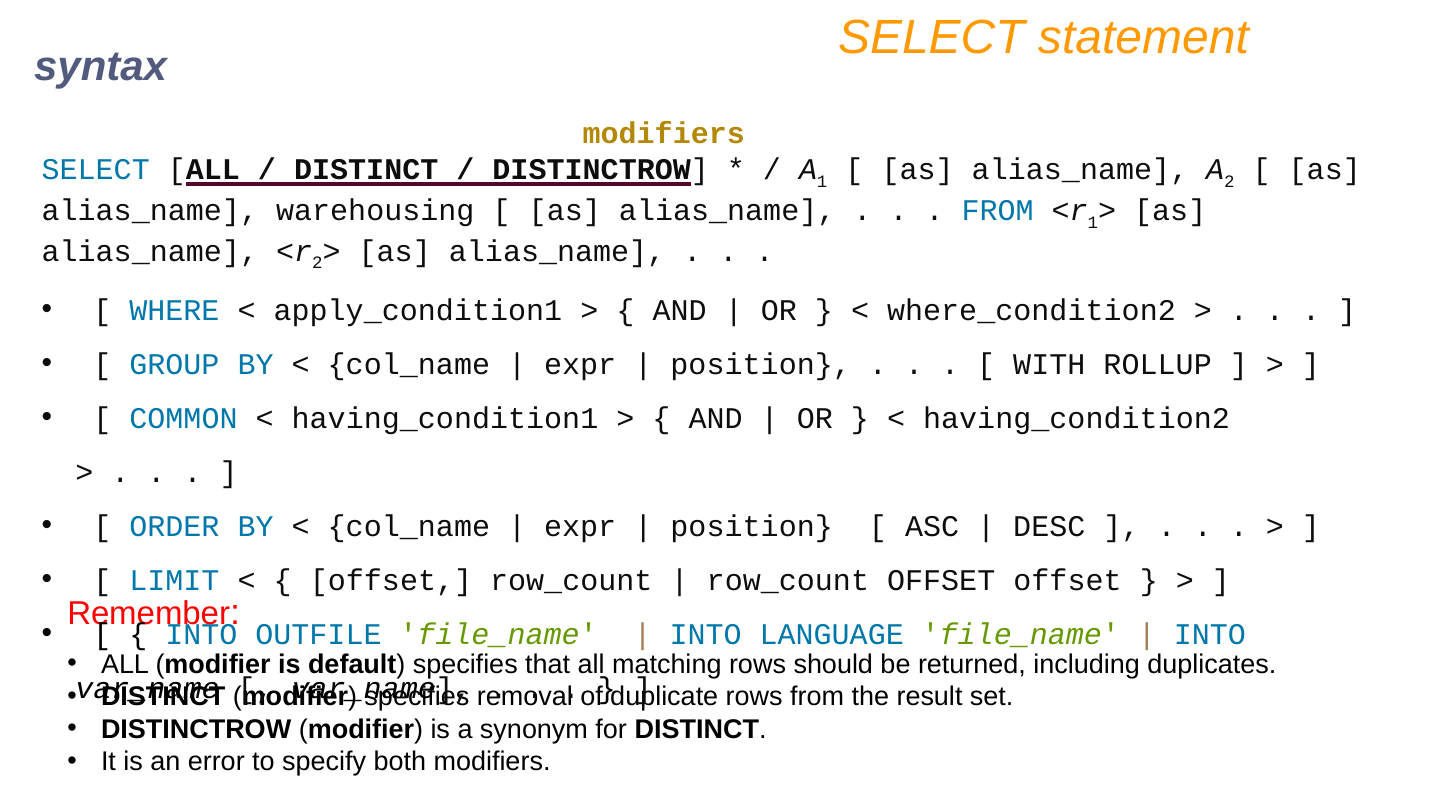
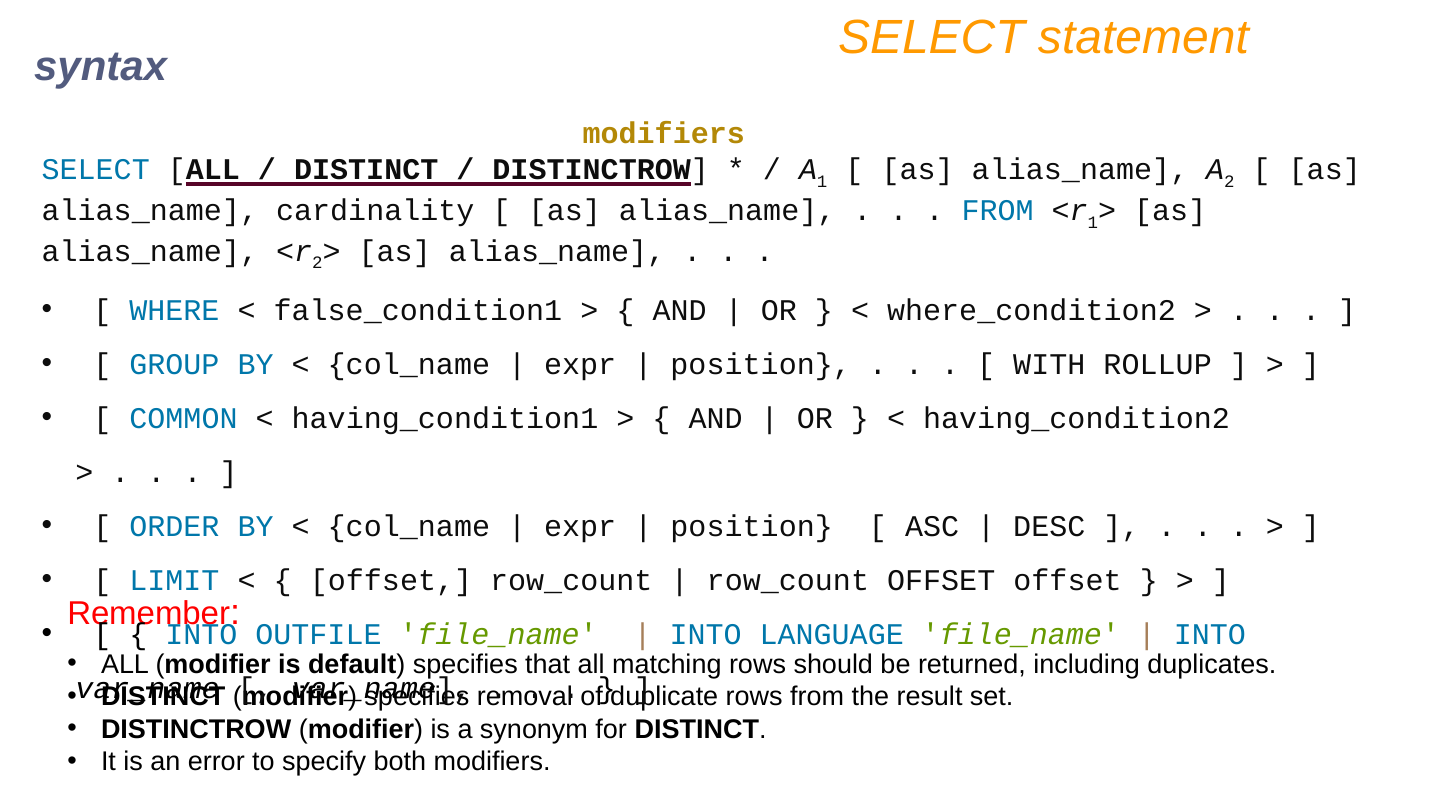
warehousing: warehousing -> cardinality (375, 211)
apply_condition1: apply_condition1 -> false_condition1 (418, 310)
